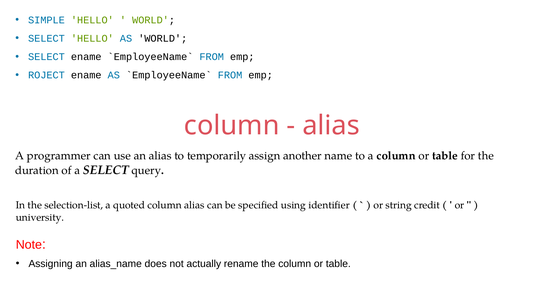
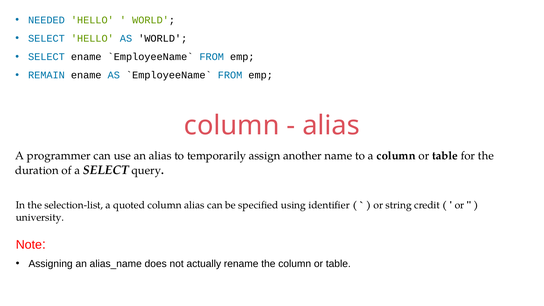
SIMPLE: SIMPLE -> NEEDED (46, 20)
ROJECT: ROJECT -> REMAIN (46, 75)
